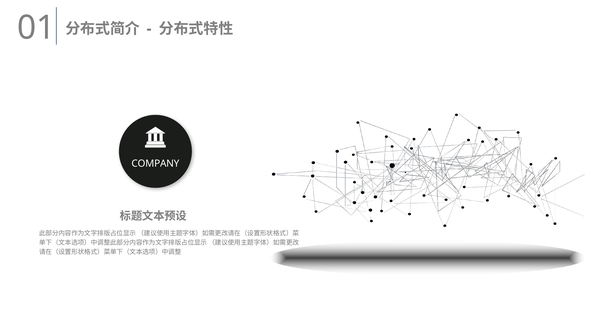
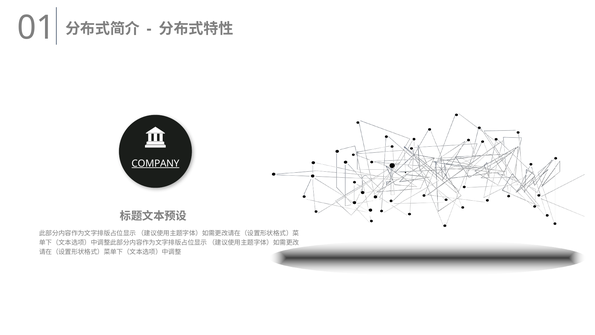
COMPANY underline: none -> present (155, 163)
